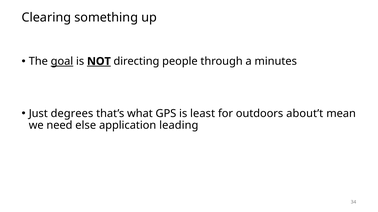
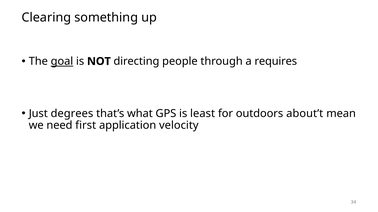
NOT underline: present -> none (99, 61)
minutes: minutes -> requires (276, 61)
else: else -> first (86, 126)
leading: leading -> velocity (179, 126)
